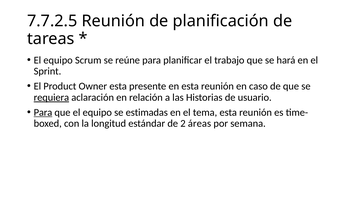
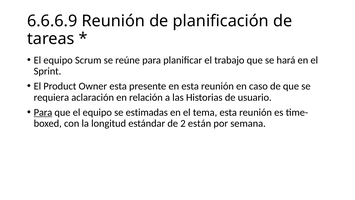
7.7.2.5: 7.7.2.5 -> 6.6.6.9 (52, 21)
requiera underline: present -> none (51, 97)
áreas: áreas -> están (200, 123)
